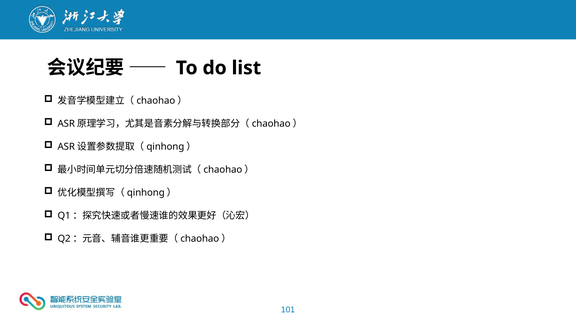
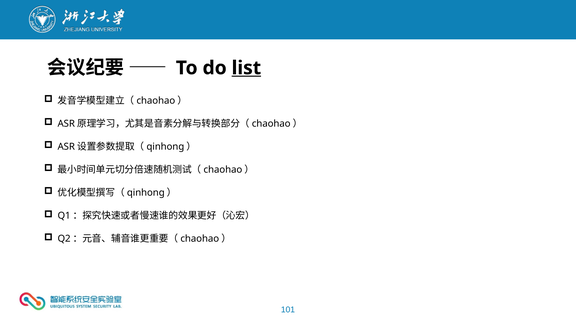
list underline: none -> present (246, 68)
